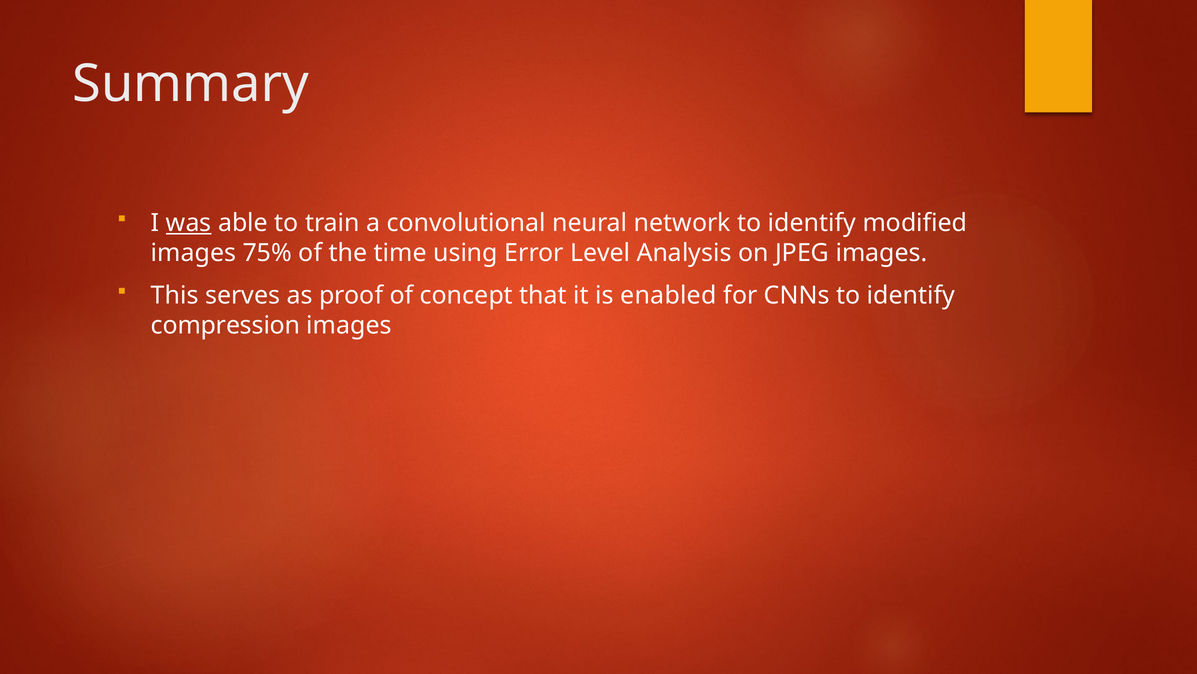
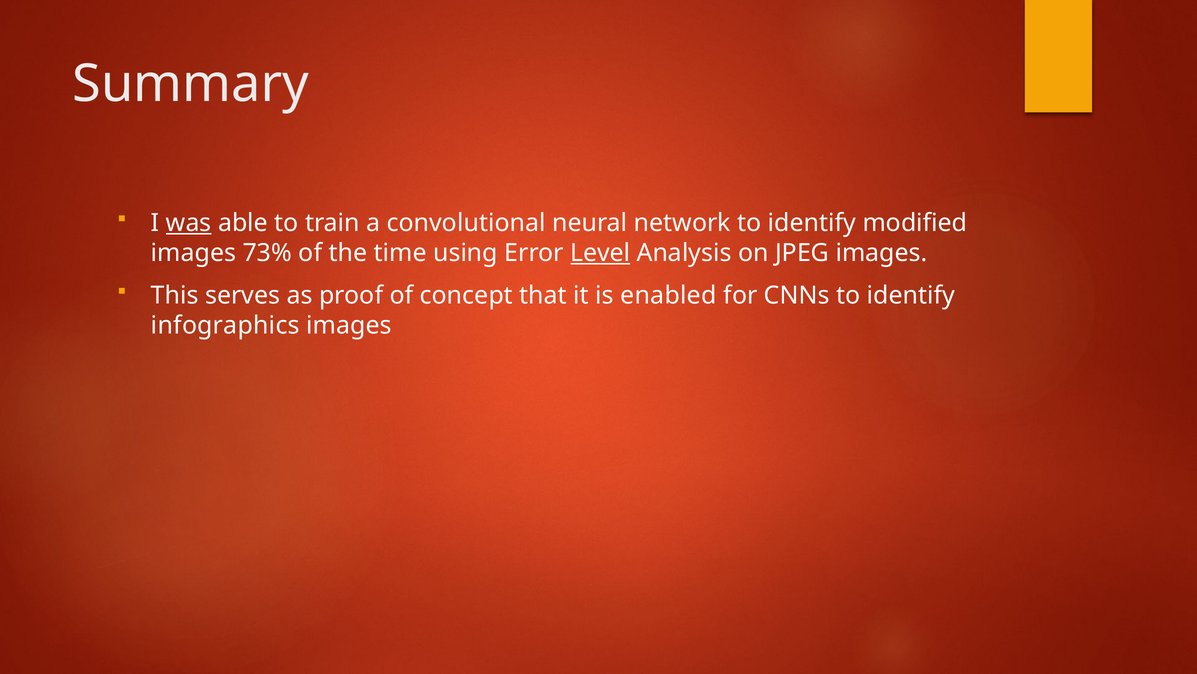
75%: 75% -> 73% (267, 253)
Level underline: none -> present (600, 253)
compression: compression -> infographics (225, 325)
